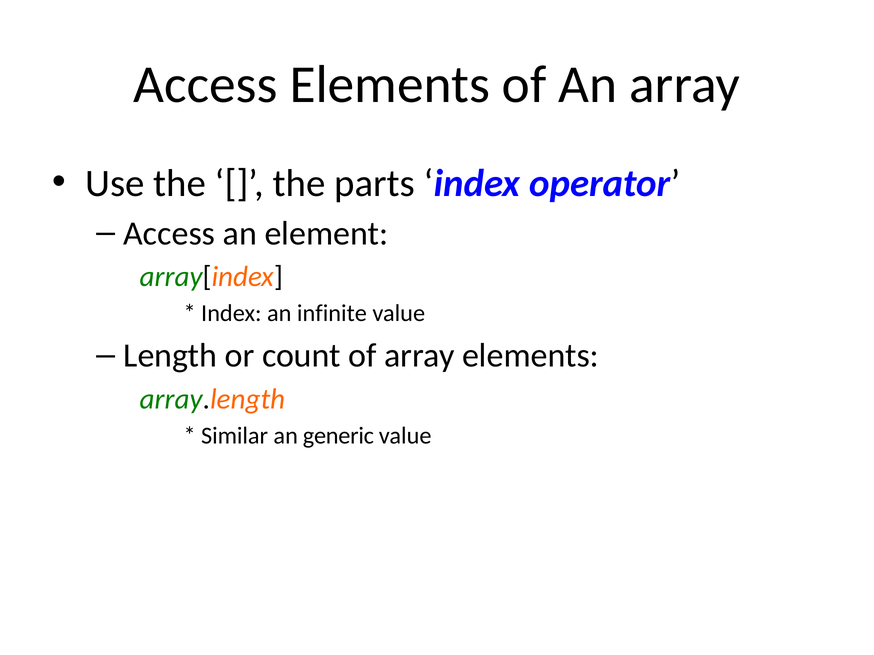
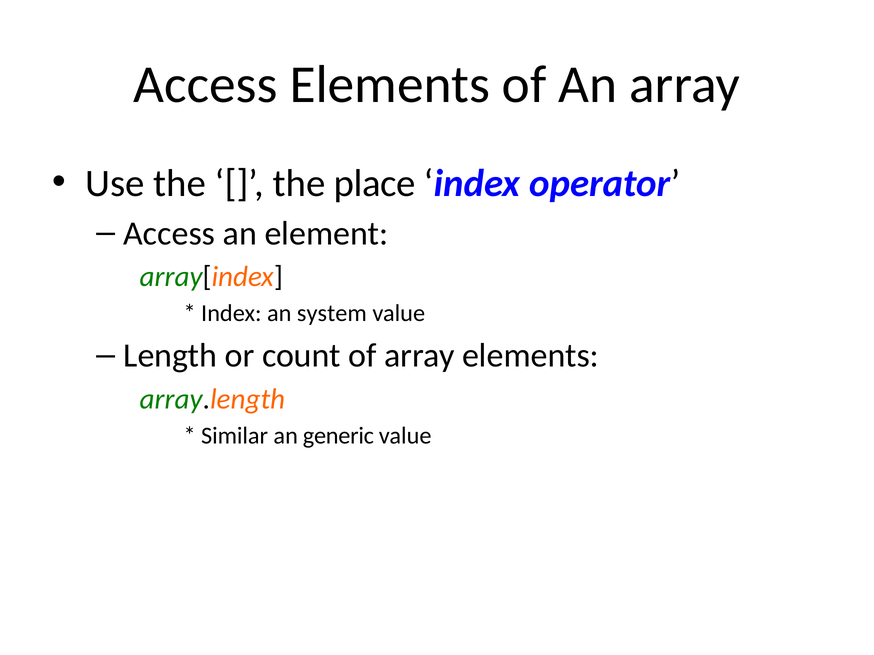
parts: parts -> place (375, 183)
infinite: infinite -> system (332, 313)
